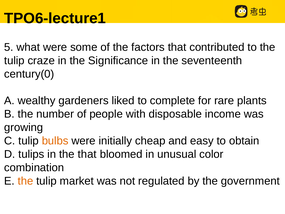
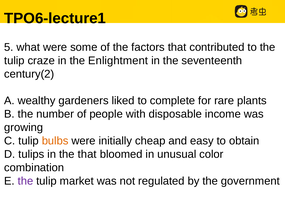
Significance: Significance -> Enlightment (118, 61)
century(0: century(0 -> century(2 (29, 74)
the colour: orange -> purple (25, 181)
